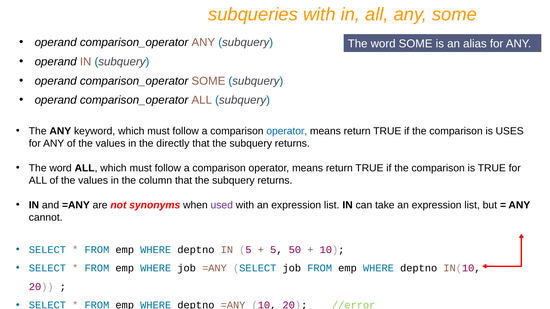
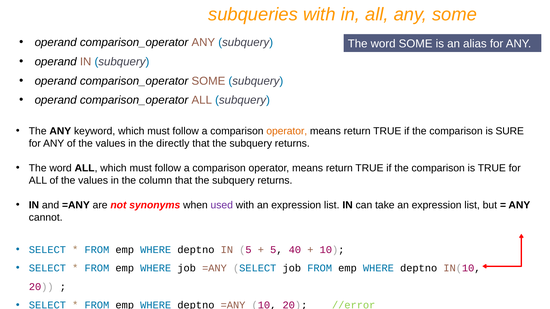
operator colour: blue -> orange (287, 131)
USES: USES -> SURE (510, 131)
50: 50 -> 40 (295, 250)
